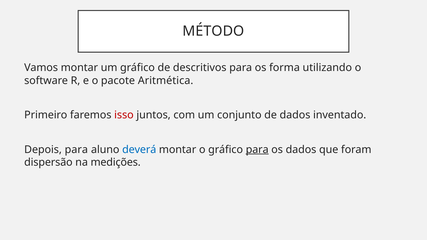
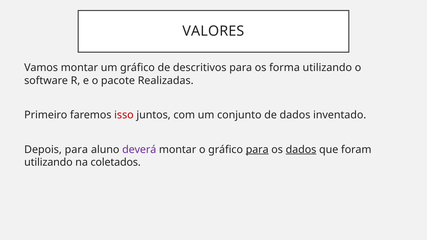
MÉTODO: MÉTODO -> VALORES (213, 31)
Aritmética: Aritmética -> Realizadas (166, 81)
deverá colour: blue -> purple (139, 150)
dados underline: none -> present (301, 150)
dispersão: dispersão -> utilizando (48, 162)
medições: medições -> coletados (116, 162)
